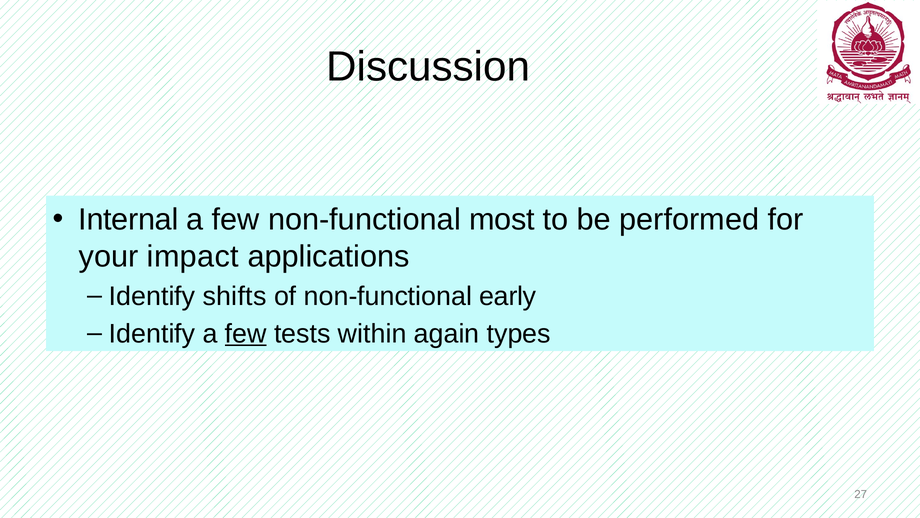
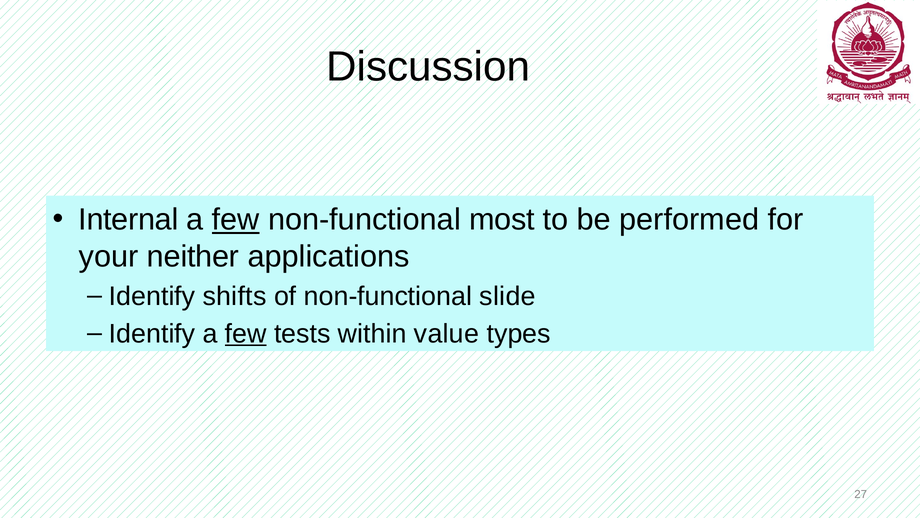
few underline: none -> present (236, 220)
impact: impact -> neither (193, 256)
early: early -> slide (508, 296)
again: again -> value (446, 334)
